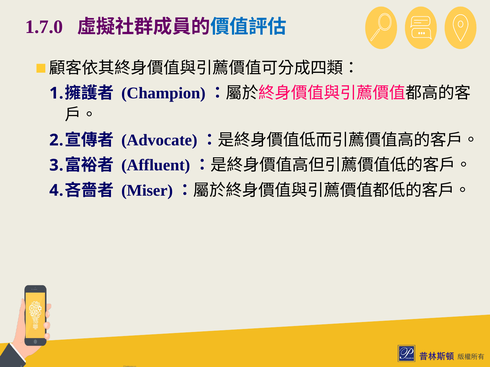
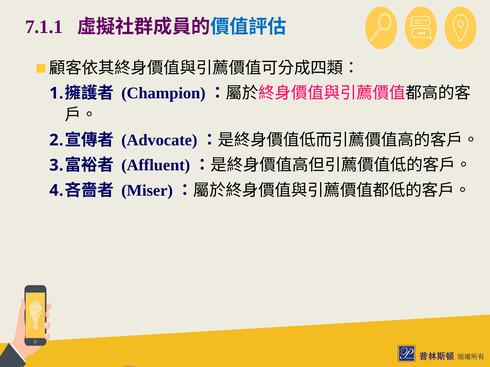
1.7.0: 1.7.0 -> 7.1.1 (44, 27)
